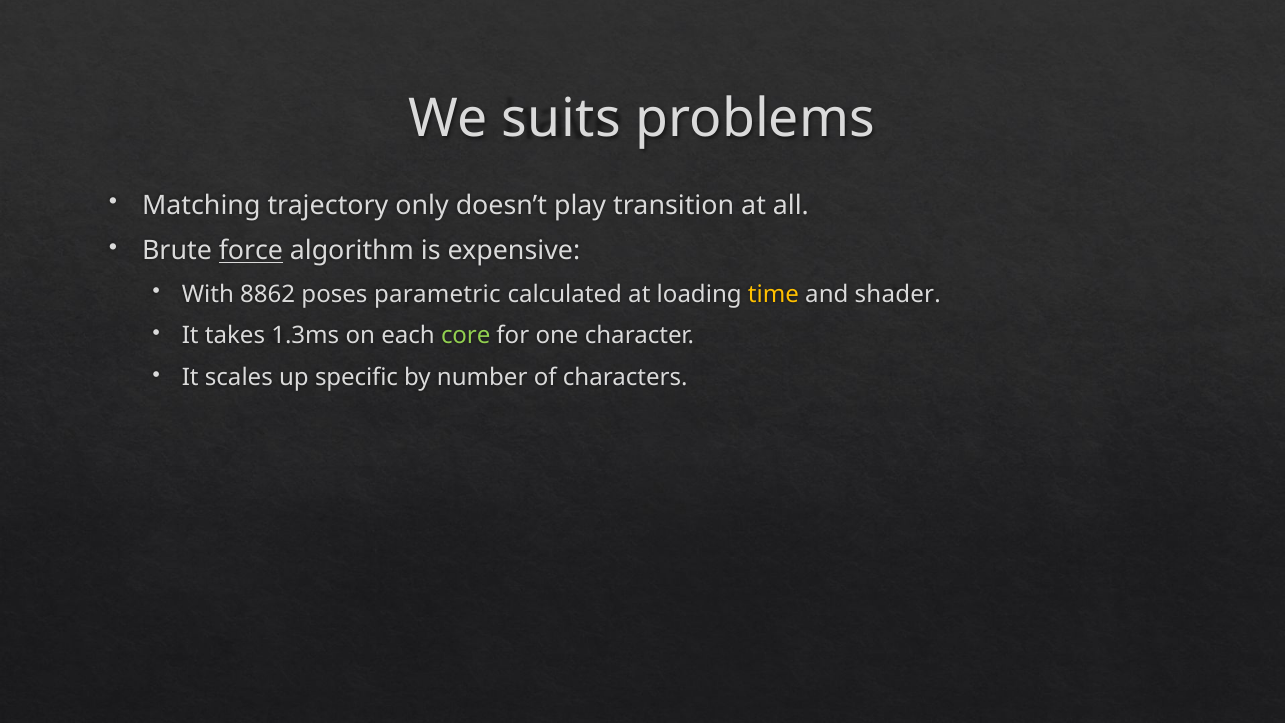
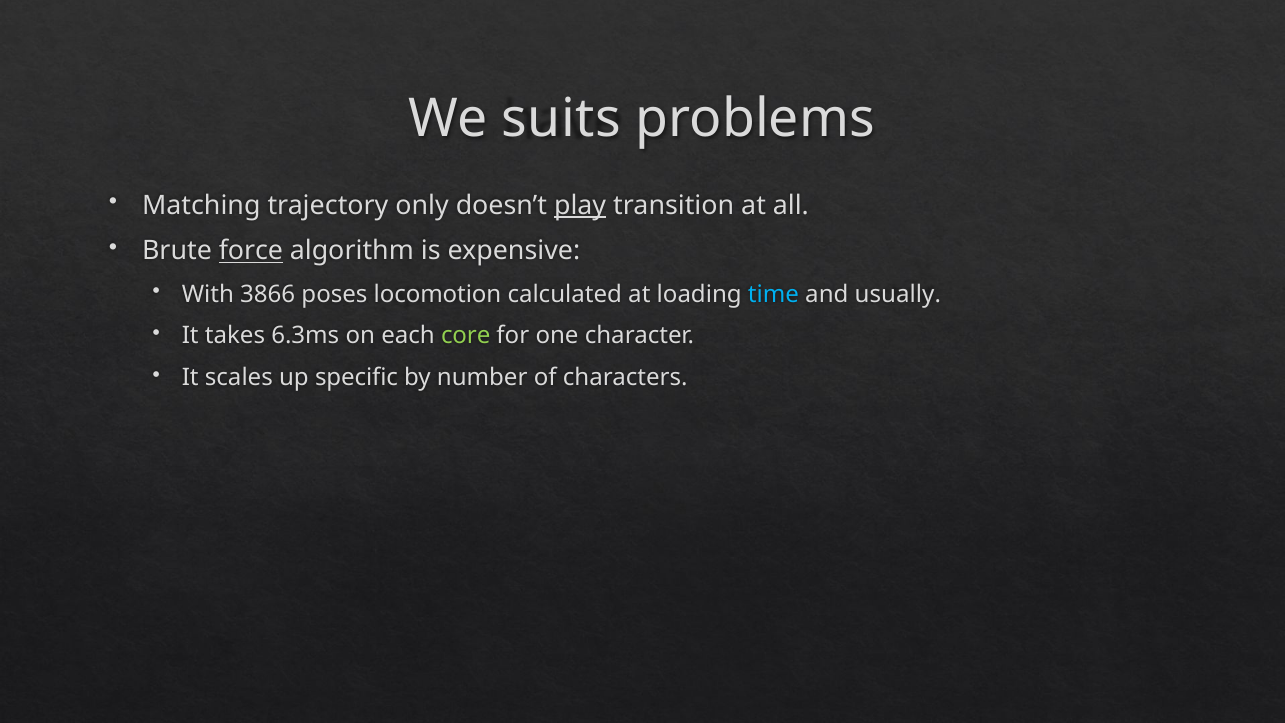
play underline: none -> present (580, 205)
8862: 8862 -> 3866 (268, 294)
parametric: parametric -> locomotion (438, 294)
time colour: yellow -> light blue (773, 294)
shader: shader -> usually (898, 294)
1.3ms: 1.3ms -> 6.3ms (305, 336)
